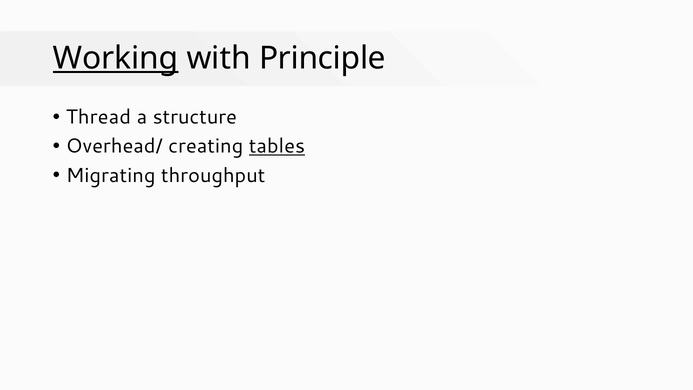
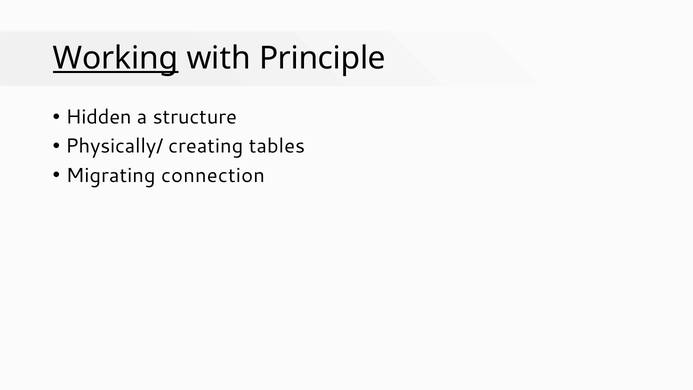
Thread: Thread -> Hidden (99, 117)
Overhead/: Overhead/ -> Physically/ (114, 146)
tables underline: present -> none (277, 146)
throughput: throughput -> connection (213, 175)
